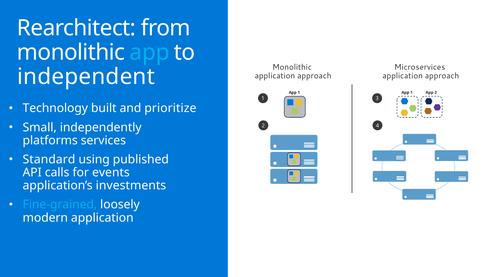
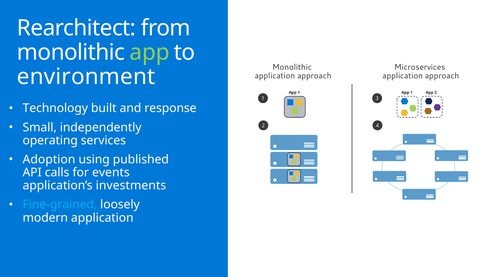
app colour: light blue -> light green (150, 52)
independent: independent -> environment (86, 77)
prioritize: prioritize -> response (170, 108)
platforms: platforms -> operating (50, 140)
Standard: Standard -> Adoption (49, 159)
